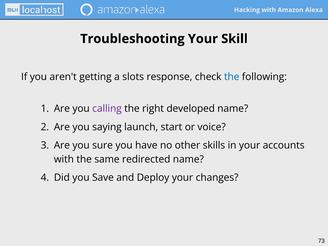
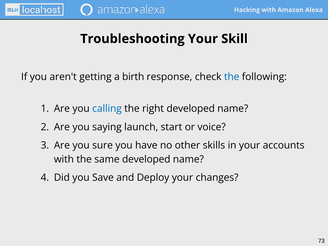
slots: slots -> birth (133, 77)
calling colour: purple -> blue (107, 109)
same redirected: redirected -> developed (146, 159)
